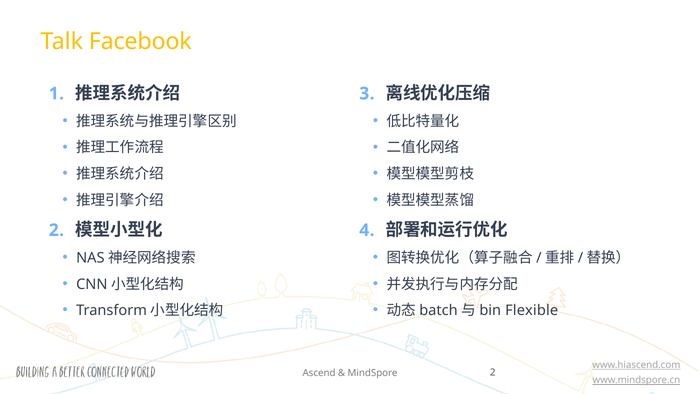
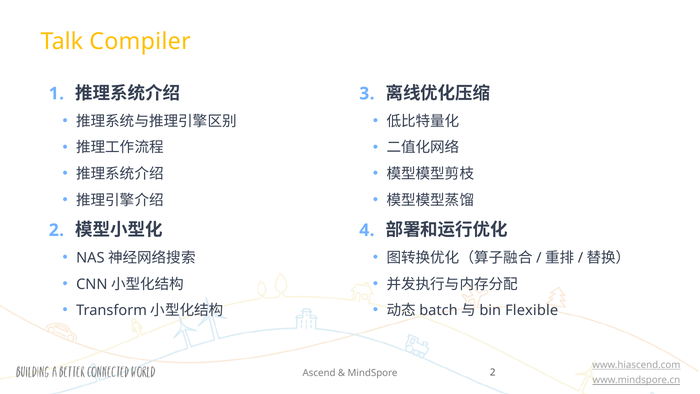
Facebook: Facebook -> Compiler (140, 41)
